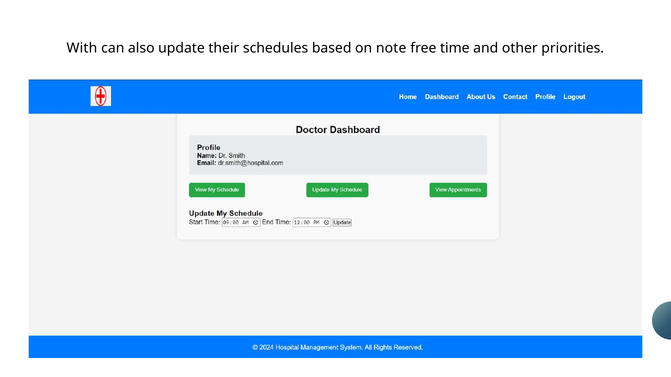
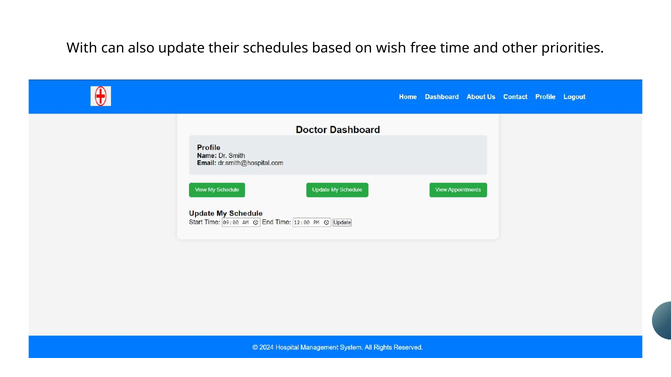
note: note -> wish (391, 48)
